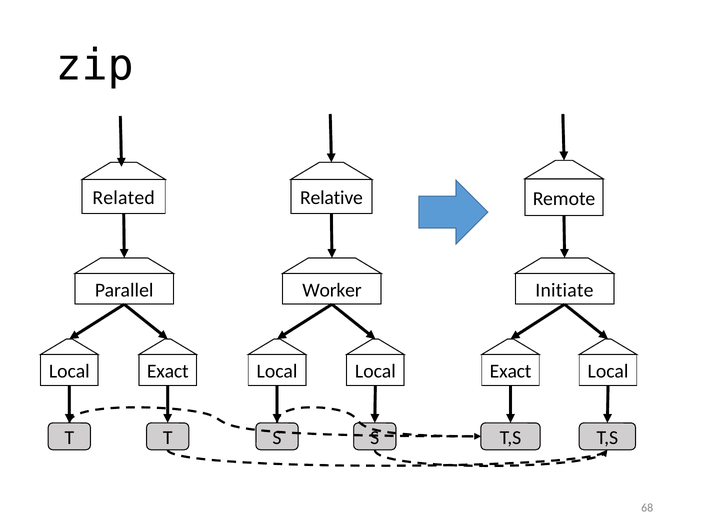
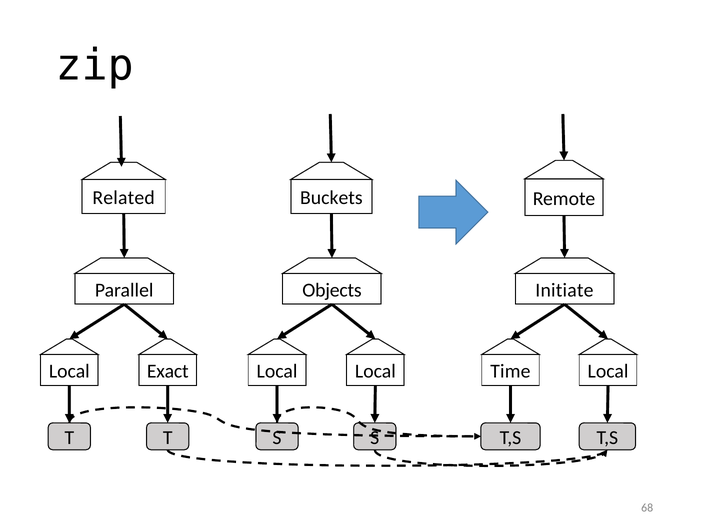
Relative: Relative -> Buckets (331, 198)
Worker: Worker -> Objects (332, 290)
Exact: Exact -> Time (510, 371)
